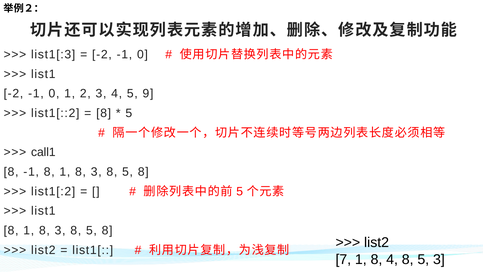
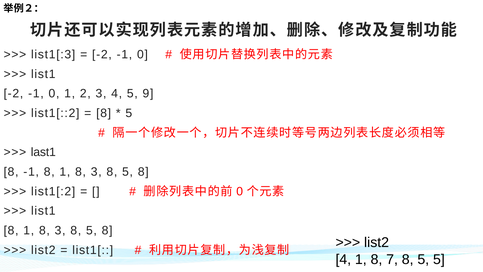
call1: call1 -> last1 (43, 152)
5: 5 -> 0 (240, 191)
7: 7 -> 4 (343, 259)
8 4: 4 -> 7 (392, 259)
5 3: 3 -> 5 (439, 259)
